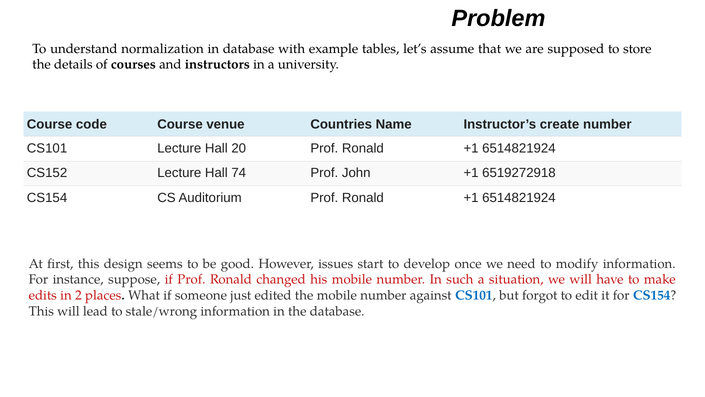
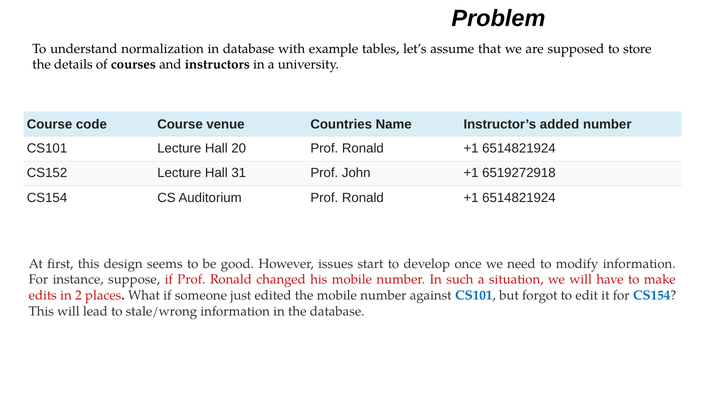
create: create -> added (560, 124)
74: 74 -> 31 (239, 173)
